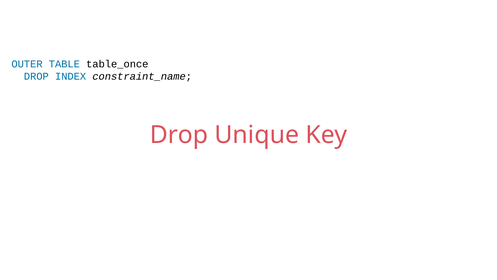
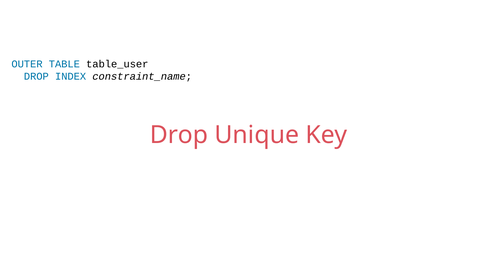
table_once: table_once -> table_user (117, 64)
